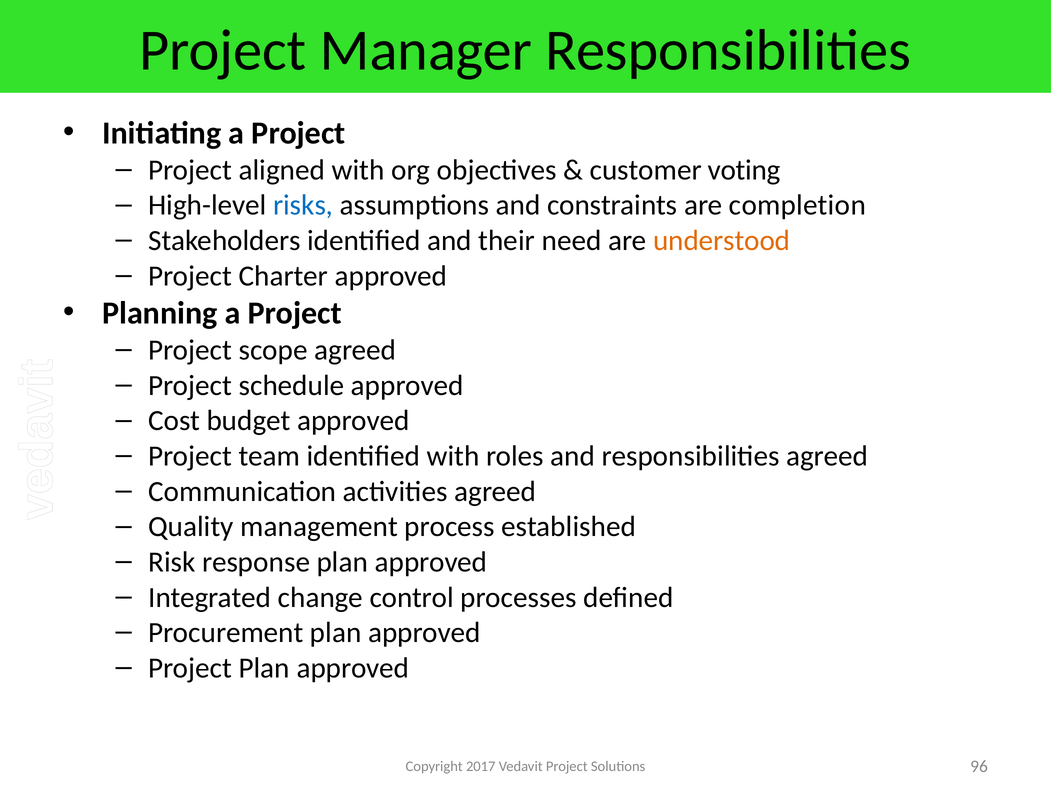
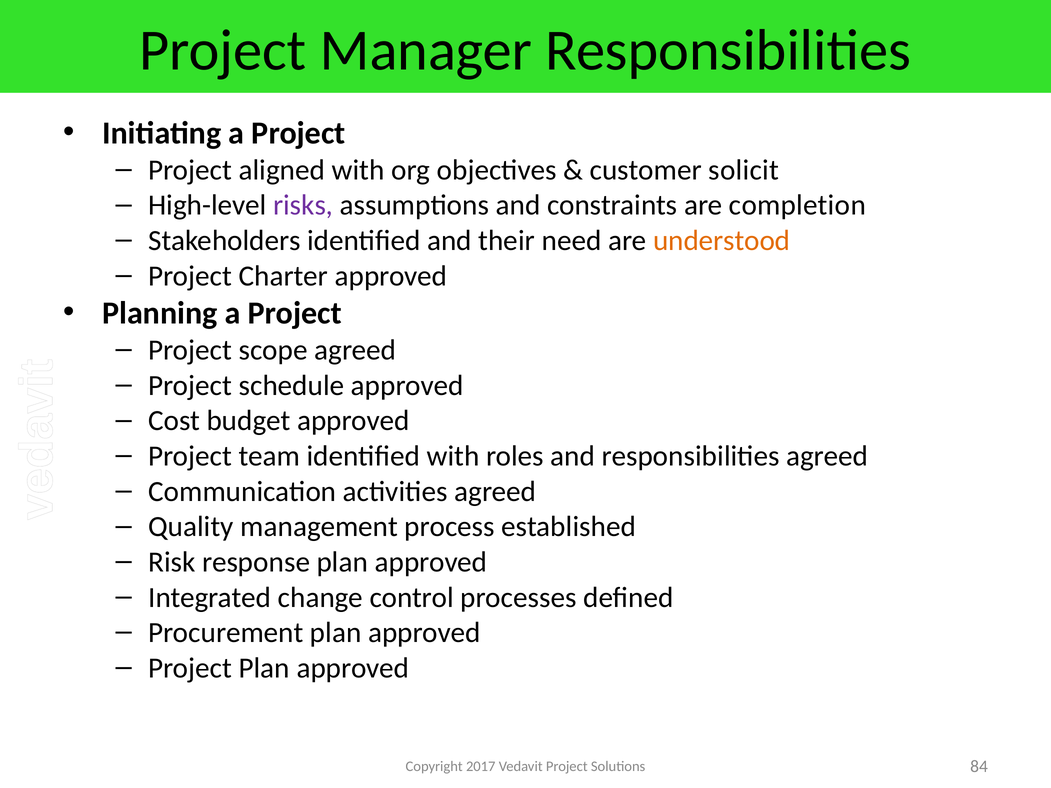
voting: voting -> solicit (744, 170)
risks colour: blue -> purple (303, 205)
96: 96 -> 84 (979, 767)
